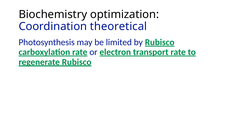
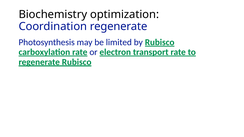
Coordination theoretical: theoretical -> regenerate (119, 27)
